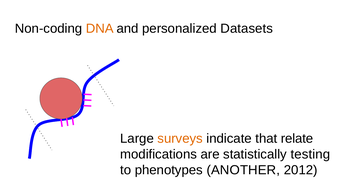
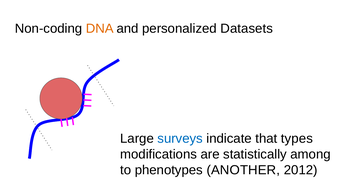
surveys colour: orange -> blue (180, 139)
relate: relate -> types (297, 139)
testing: testing -> among (311, 155)
